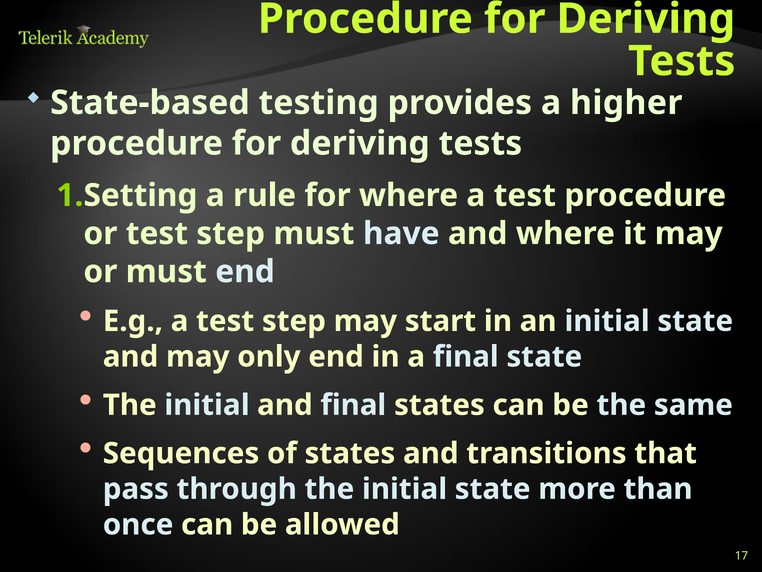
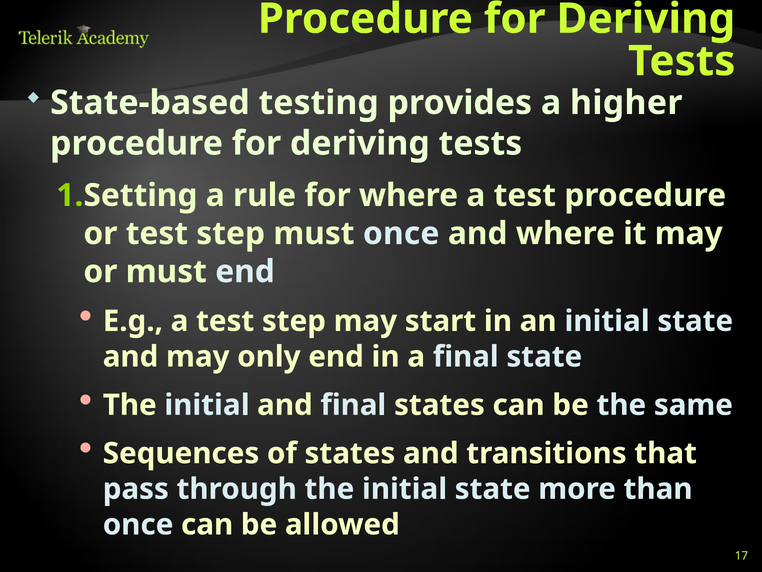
must have: have -> once (401, 233)
